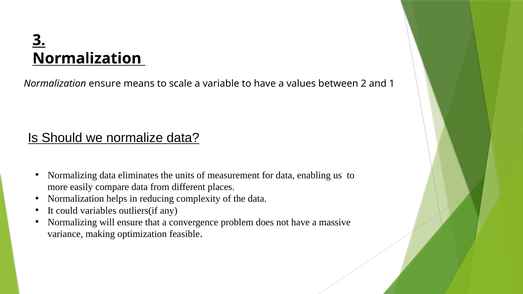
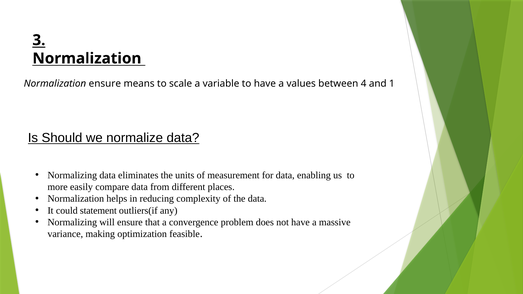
2: 2 -> 4 (364, 83)
variables: variables -> statement (98, 211)
